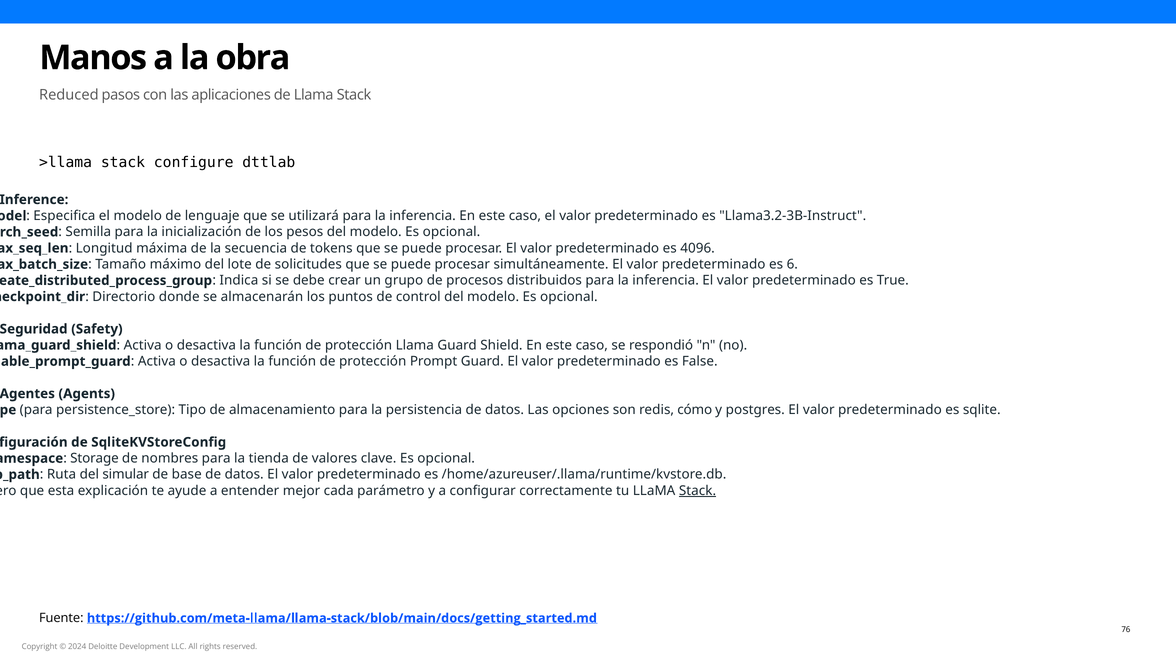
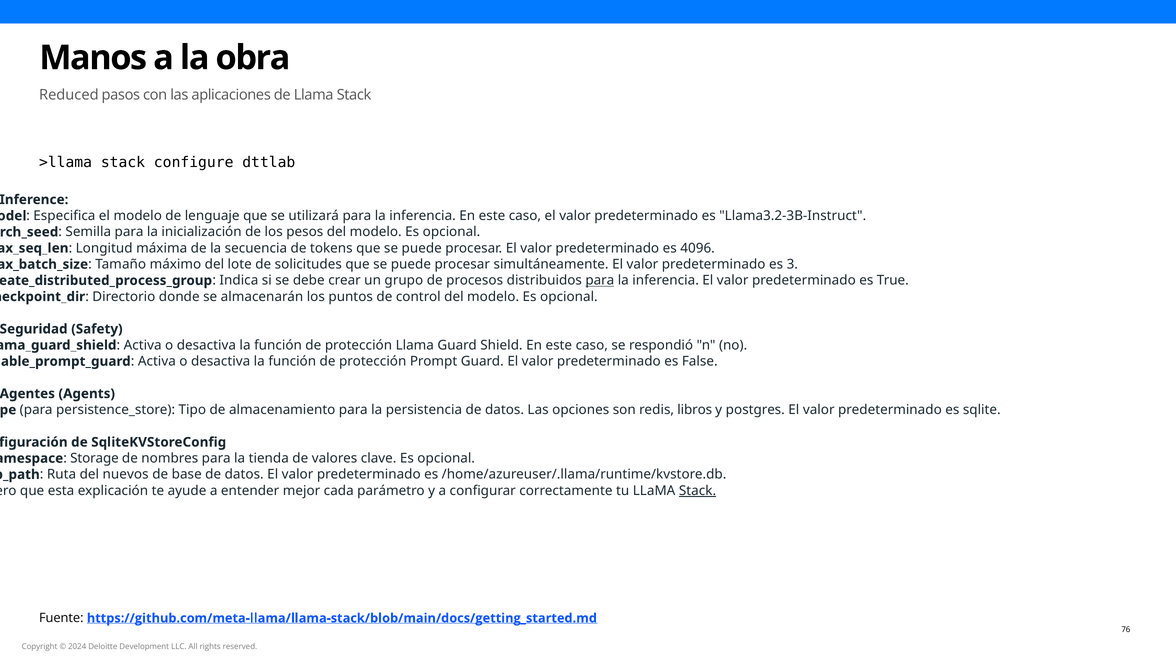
6: 6 -> 3 (792, 265)
para underline: none -> present (600, 281)
cómo: cómo -> libros (695, 410)
simular: simular -> nuevos (126, 475)
